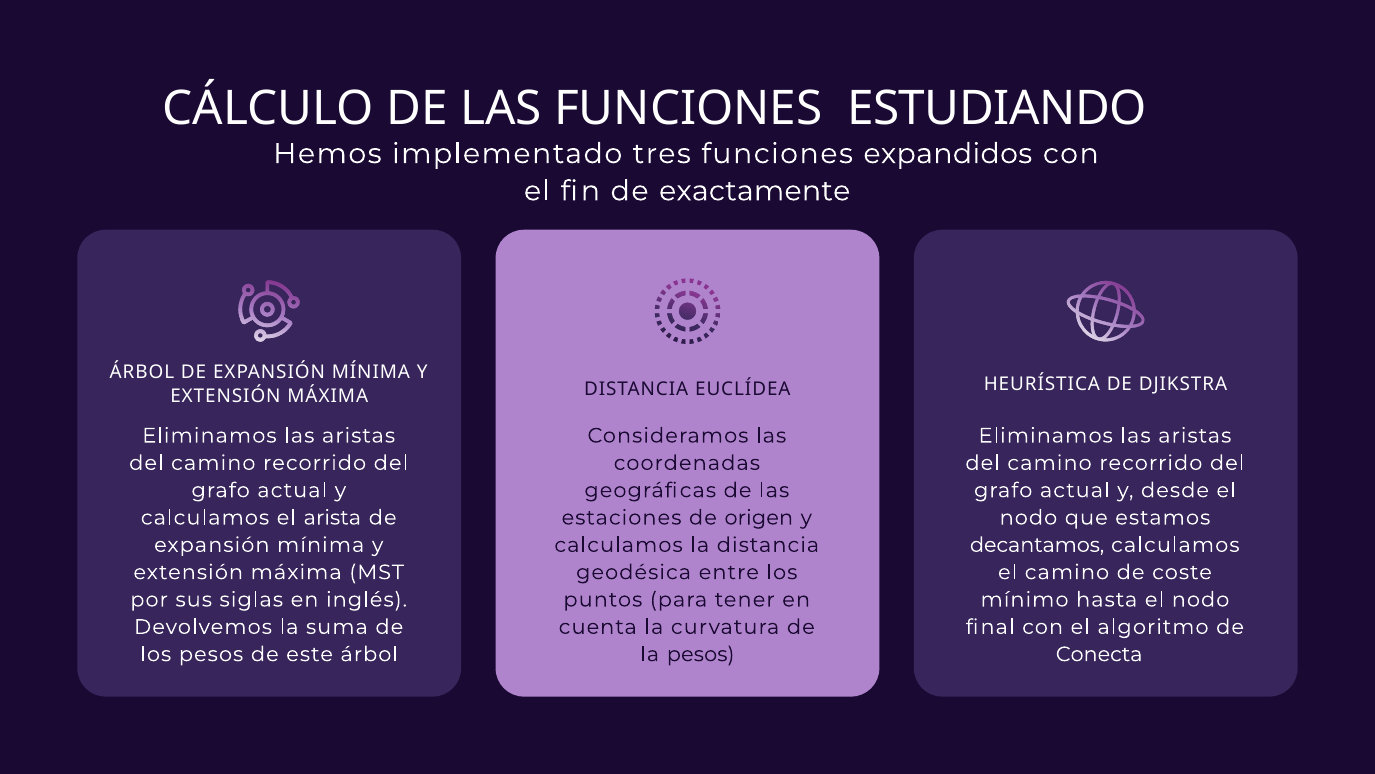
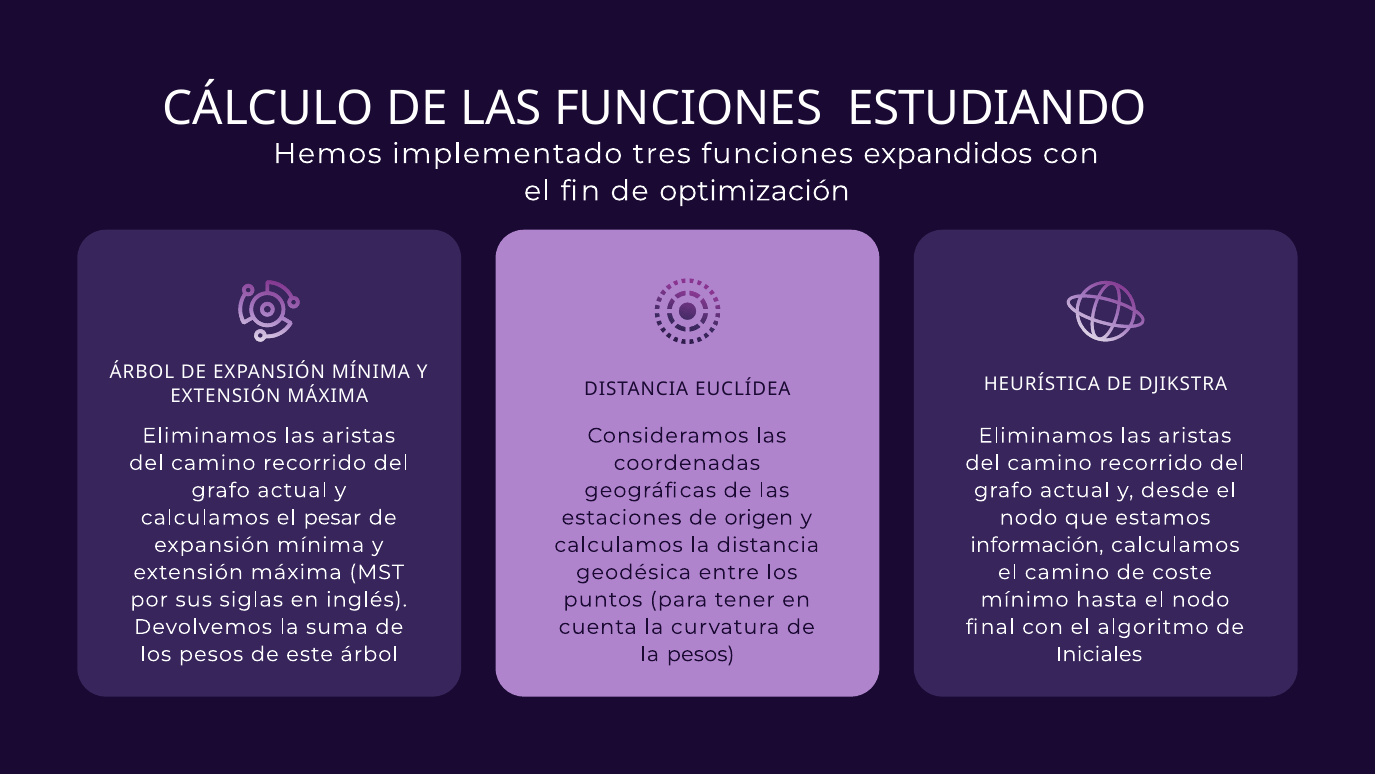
exactamente: exactamente -> optimización (755, 191)
arista: arista -> pesar (332, 517)
decantamos: decantamos -> información (1037, 545)
Conecta: Conecta -> Iniciales (1099, 654)
